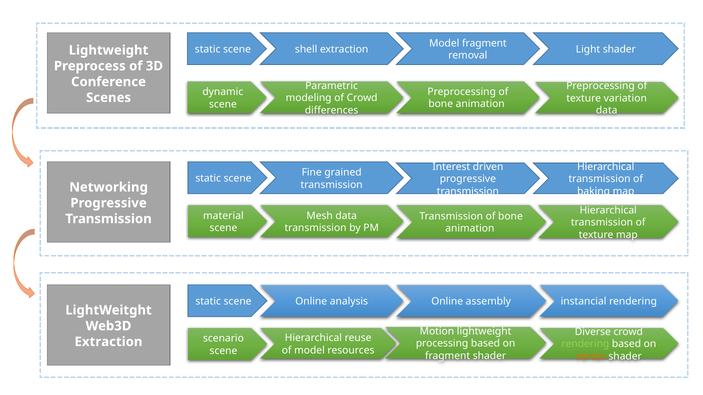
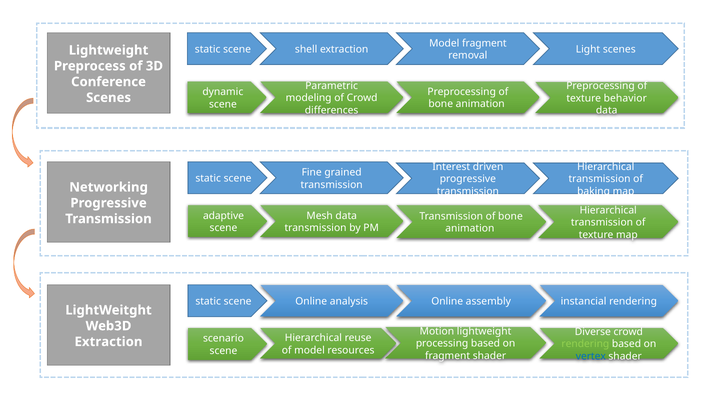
Light shader: shader -> scenes (619, 49)
variation: variation -> behavior (625, 98)
material: material -> adaptive (223, 216)
vertex colour: orange -> blue (591, 357)
